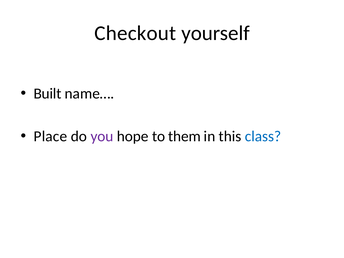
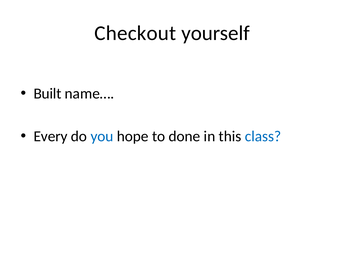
Place: Place -> Every (51, 136)
you colour: purple -> blue (102, 136)
them: them -> done (184, 136)
